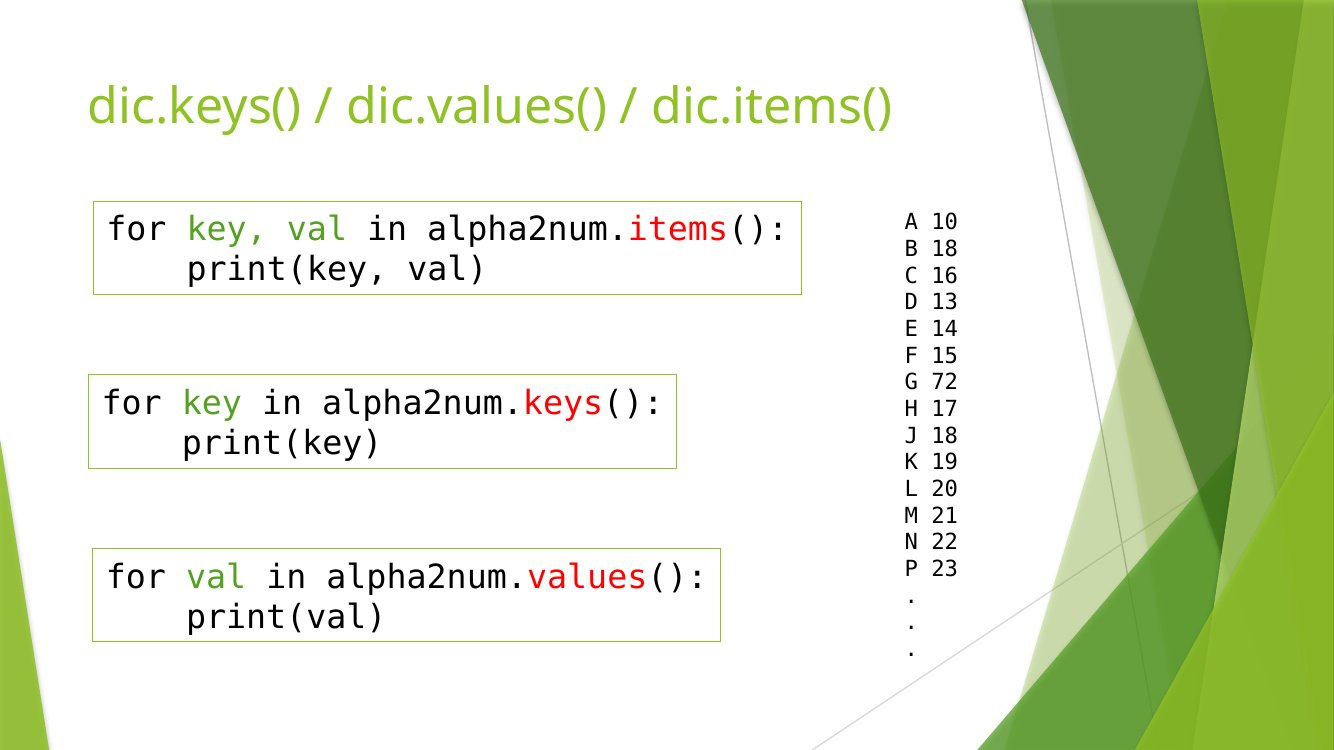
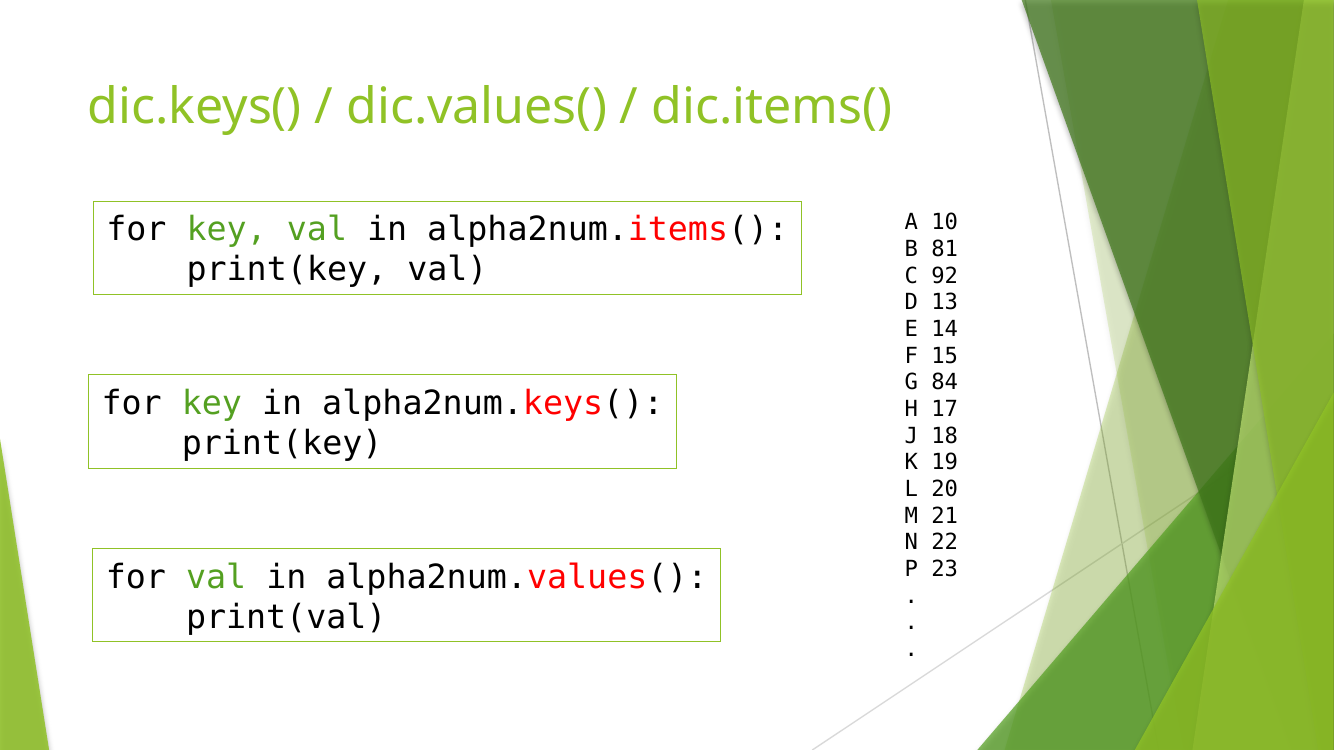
B 18: 18 -> 81 (945, 249)
16: 16 -> 92 (945, 276)
72: 72 -> 84 (945, 383)
